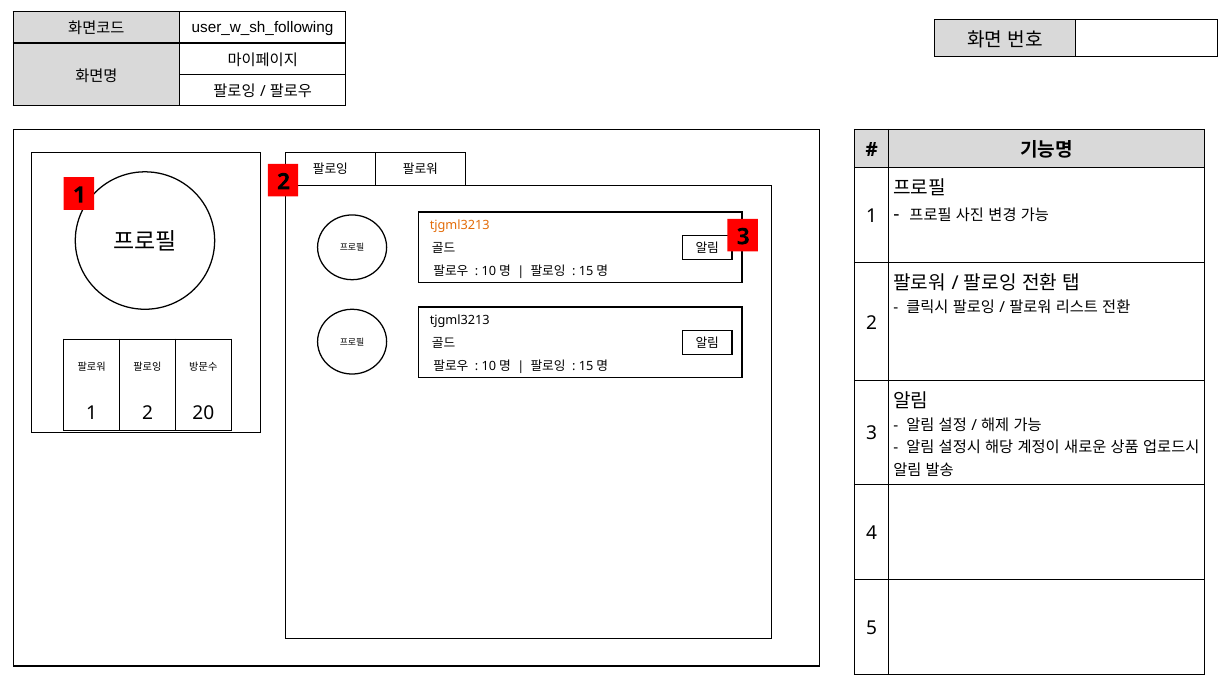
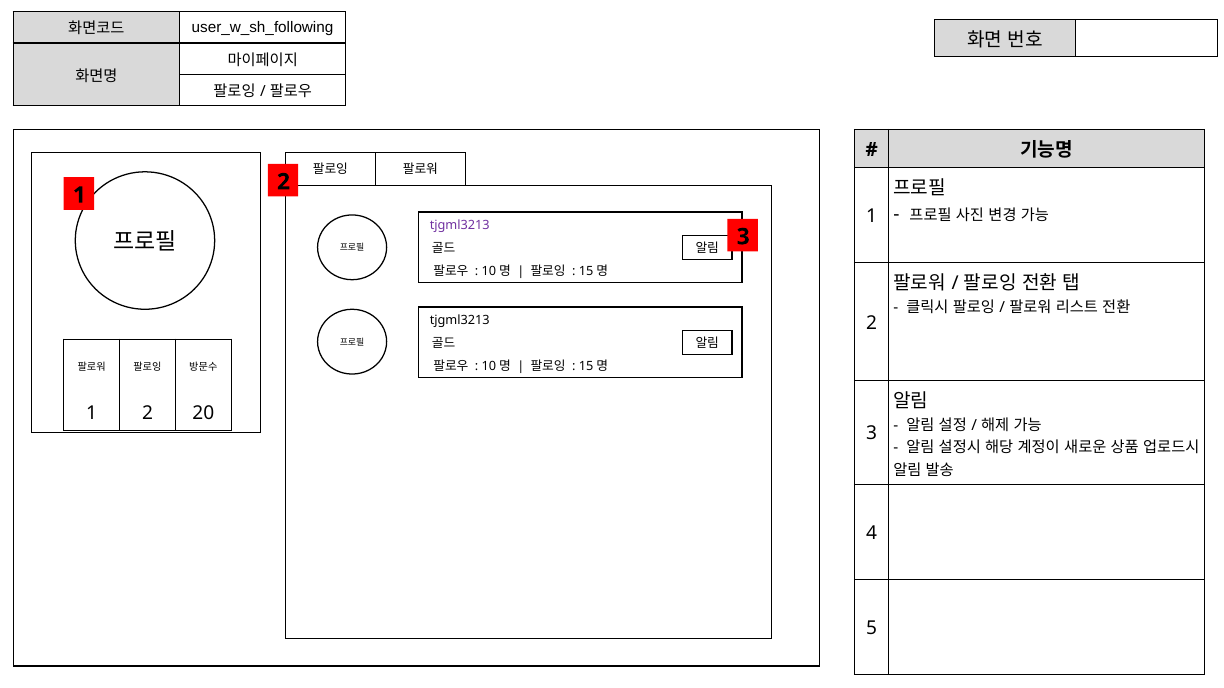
tjgml3213 colour: orange -> purple (460, 225)
